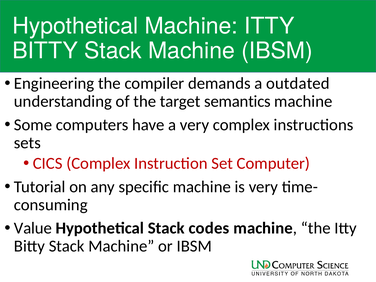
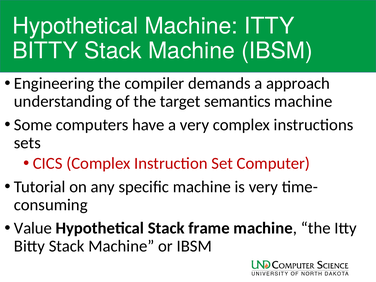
outdated: outdated -> approach (298, 83)
codes: codes -> frame (209, 228)
